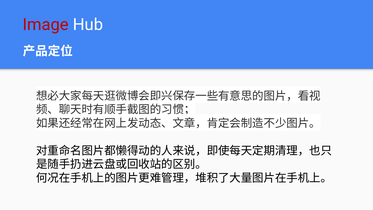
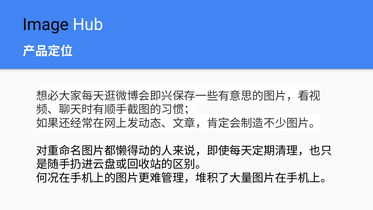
Image colour: red -> black (46, 25)
